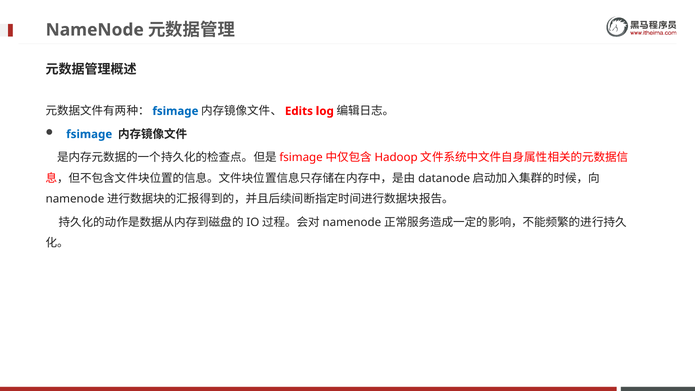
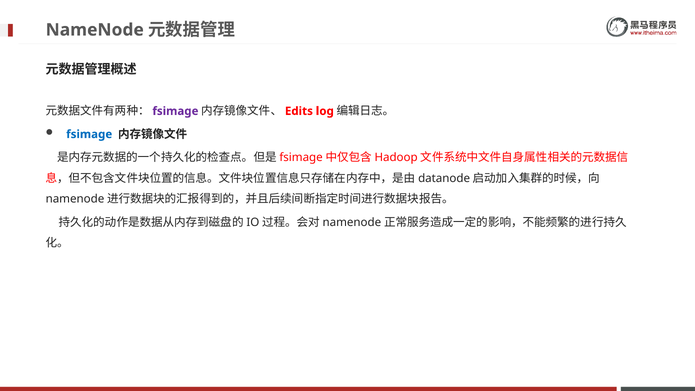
fsimage colour: blue -> purple (175, 111)
